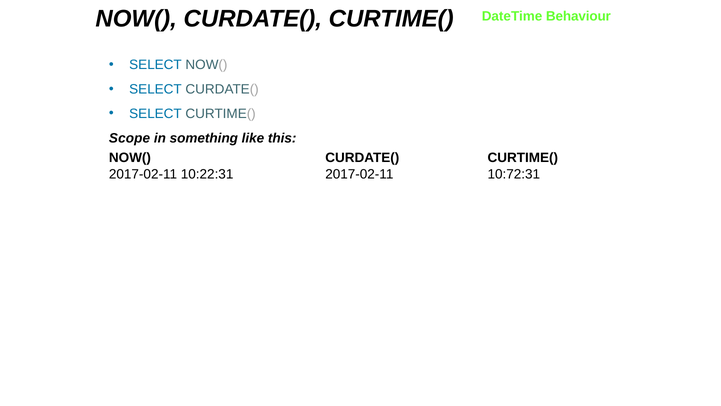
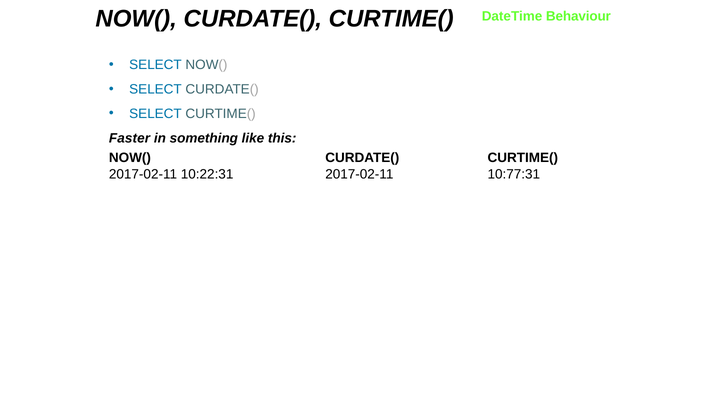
Scope: Scope -> Faster (130, 138)
10:72:31: 10:72:31 -> 10:77:31 (514, 174)
